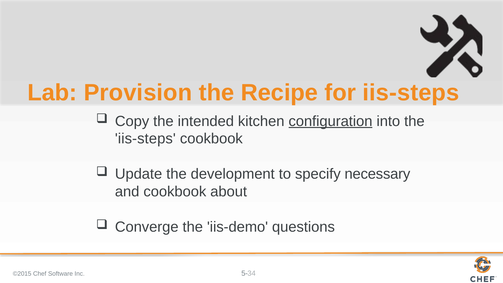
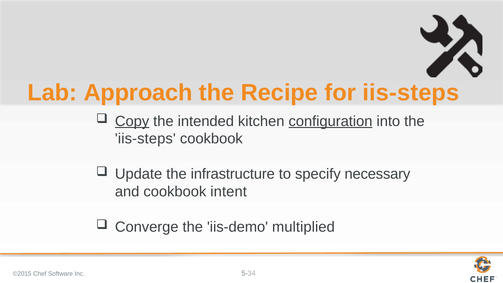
Provision: Provision -> Approach (138, 93)
Copy underline: none -> present (132, 121)
development: development -> infrastructure (233, 174)
about: about -> intent (229, 192)
questions: questions -> multiplied (303, 227)
